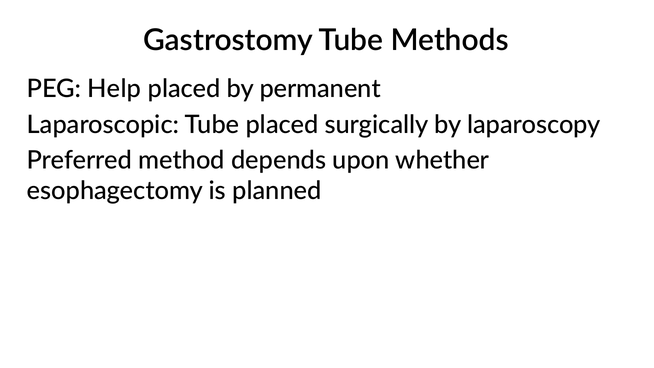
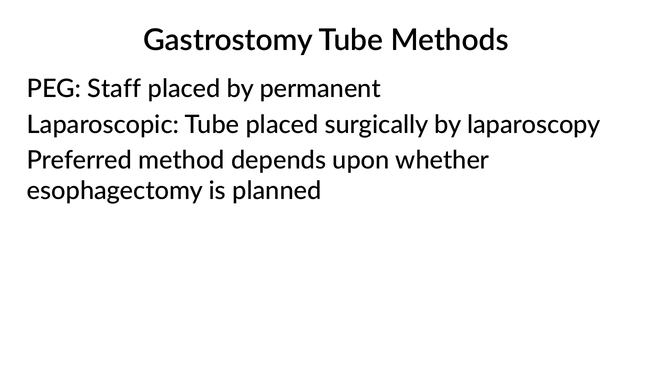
Help: Help -> Staff (114, 89)
